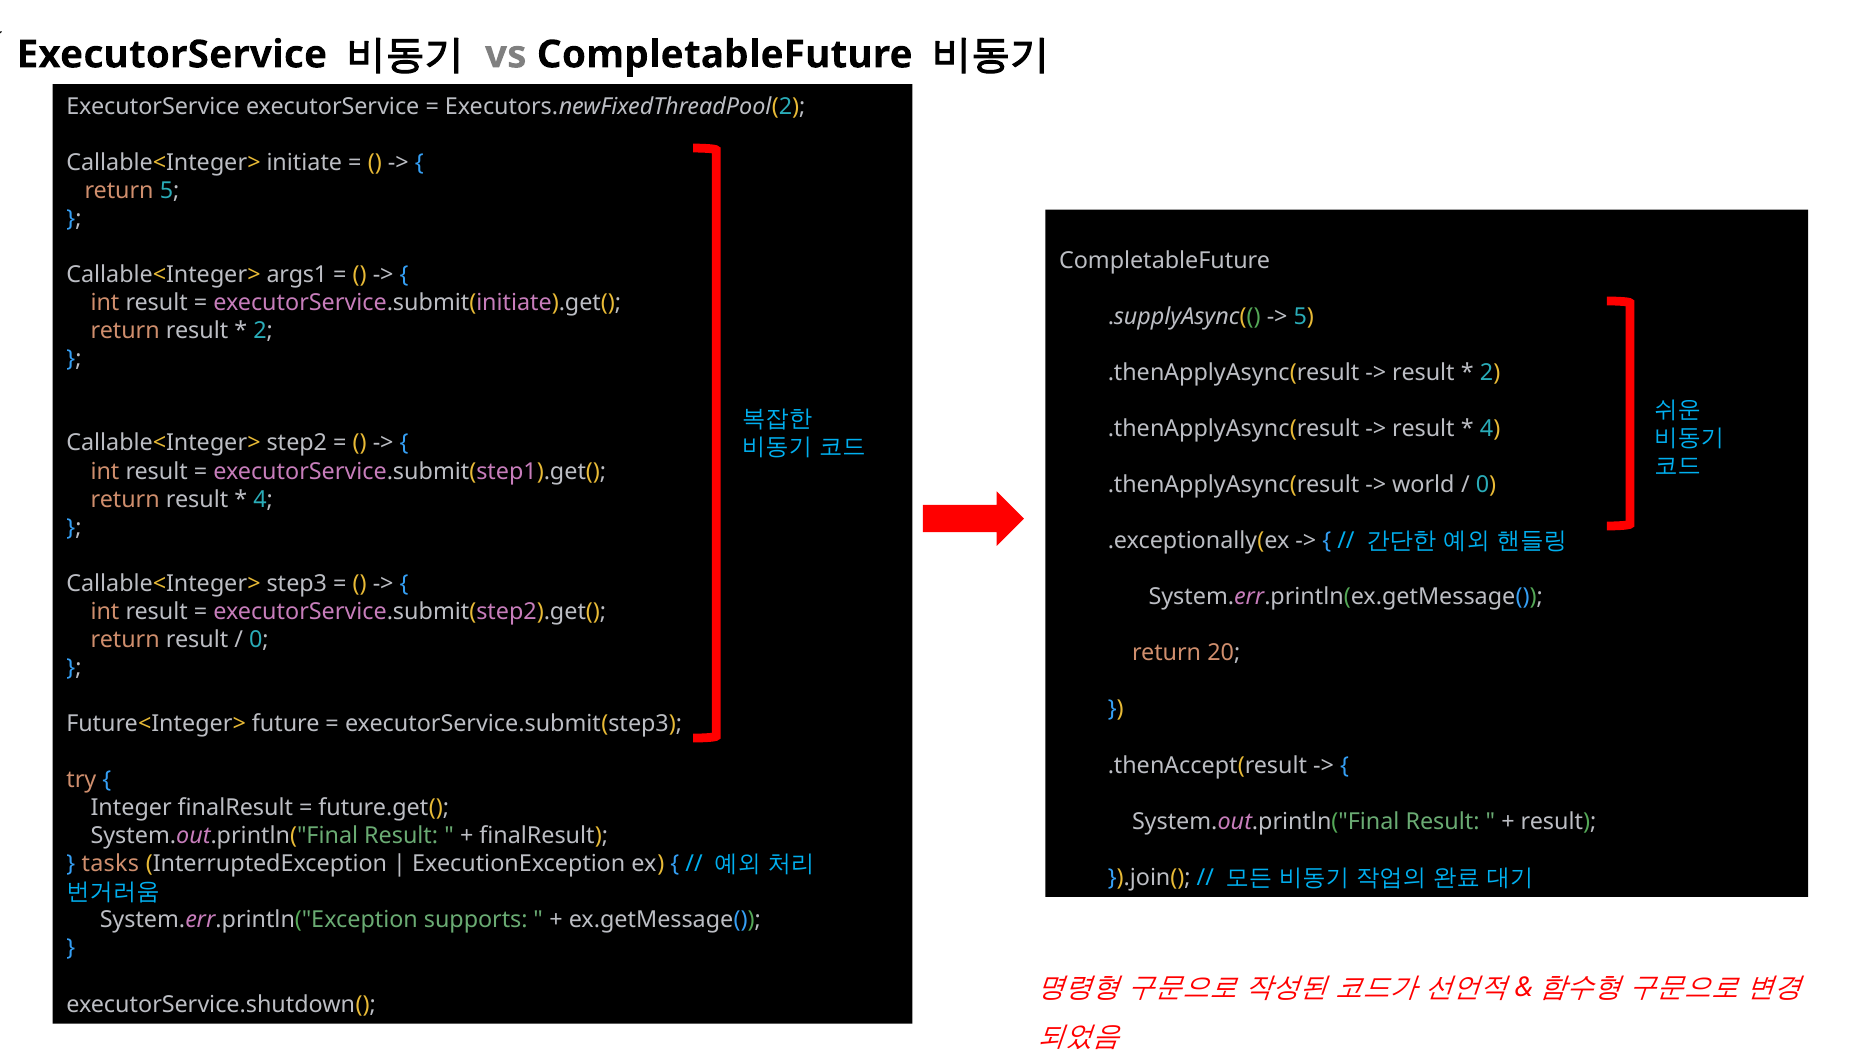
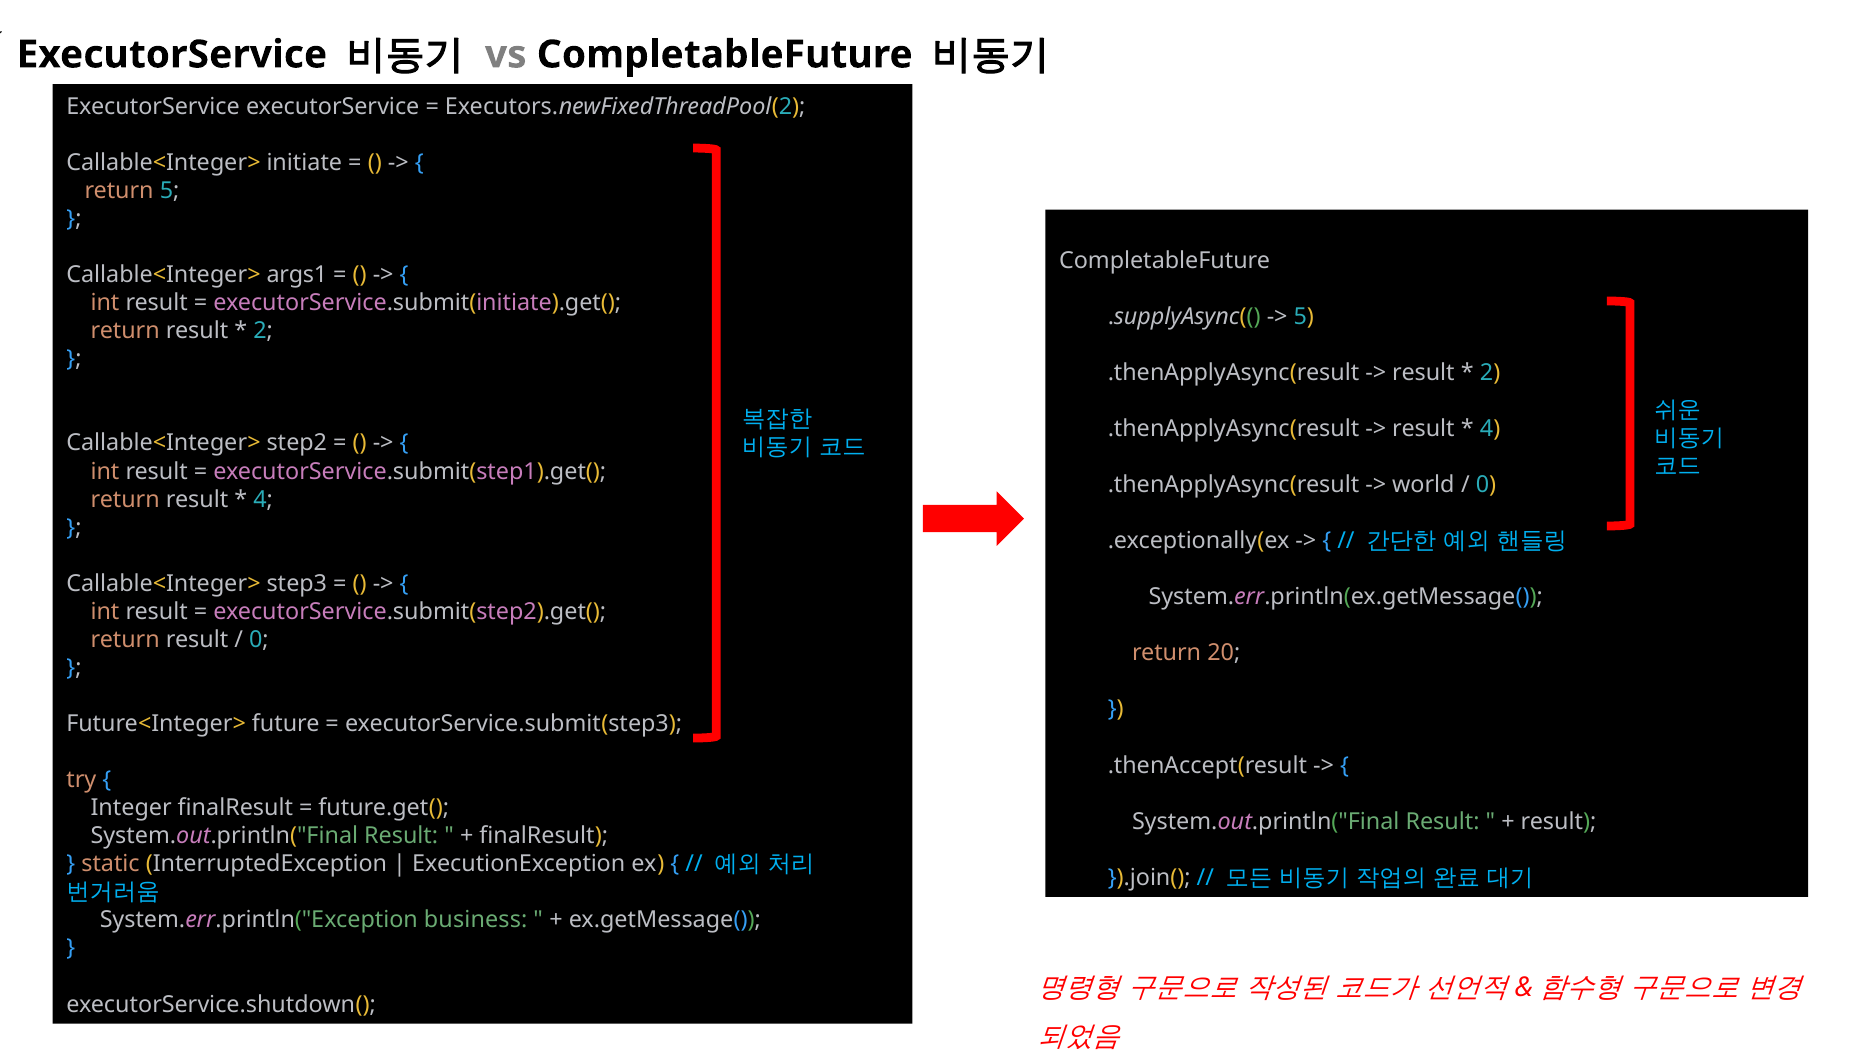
tasks: tasks -> static (111, 864)
supports: supports -> business (476, 920)
